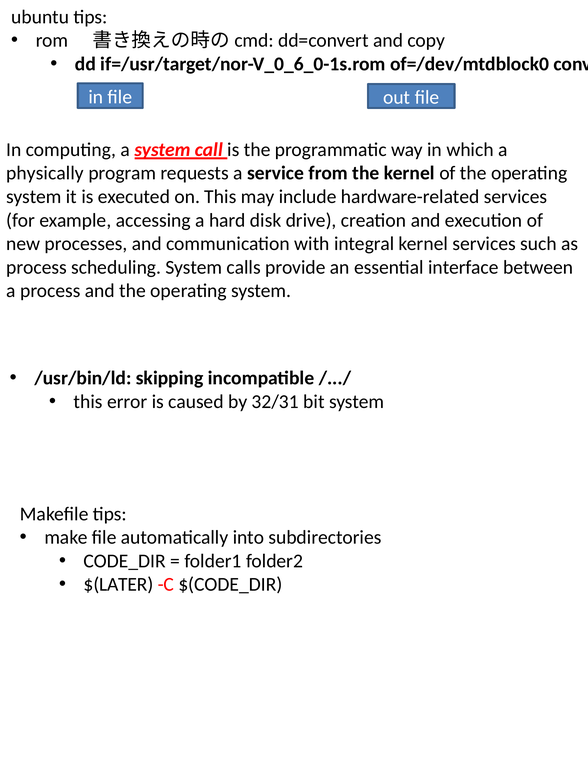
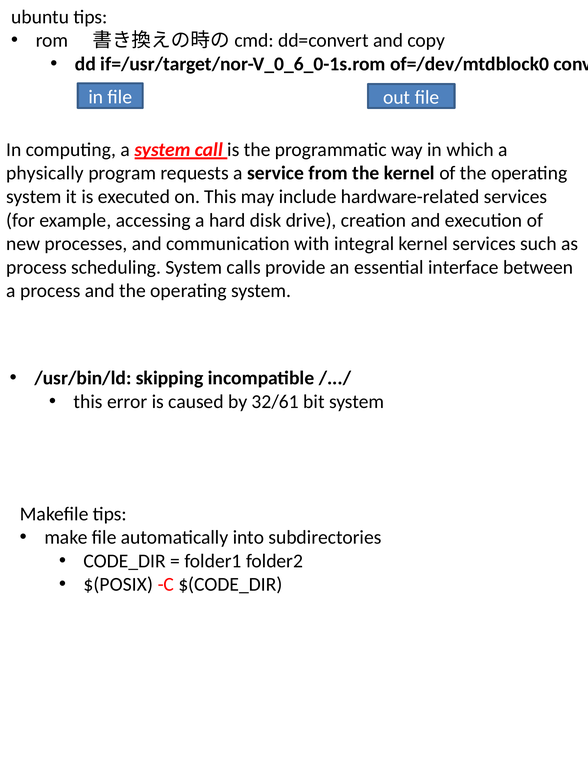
32/31: 32/31 -> 32/61 (275, 402)
$(LATER: $(LATER -> $(POSIX (118, 584)
